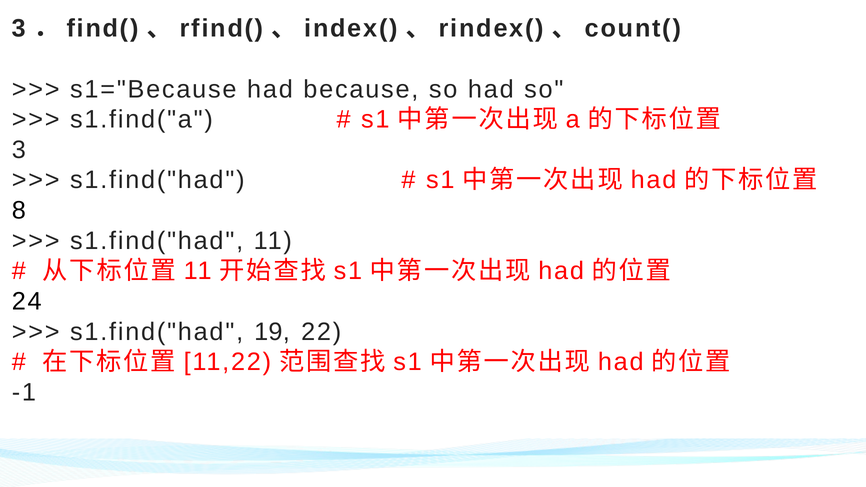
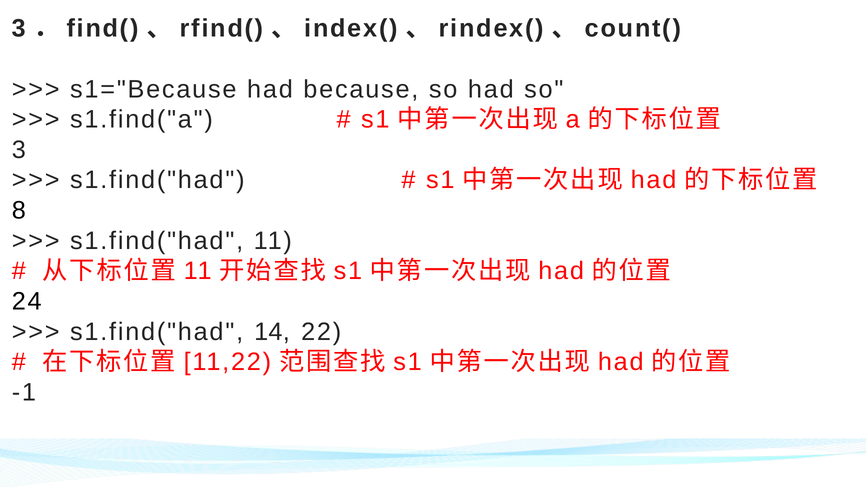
19: 19 -> 14 (272, 332)
